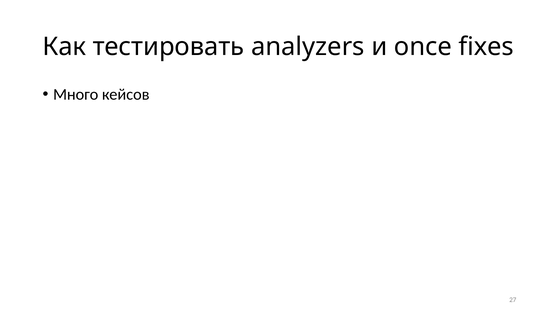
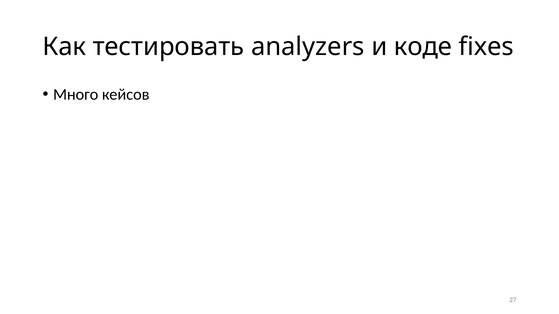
once: once -> коде (423, 47)
